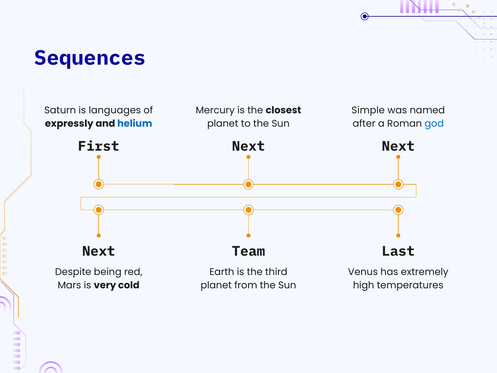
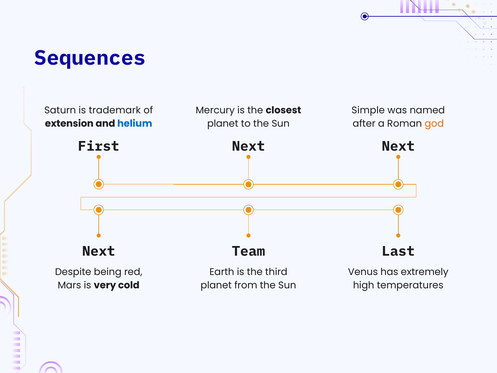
languages: languages -> trademark (115, 110)
expressly: expressly -> extension (69, 123)
god colour: blue -> orange (434, 123)
